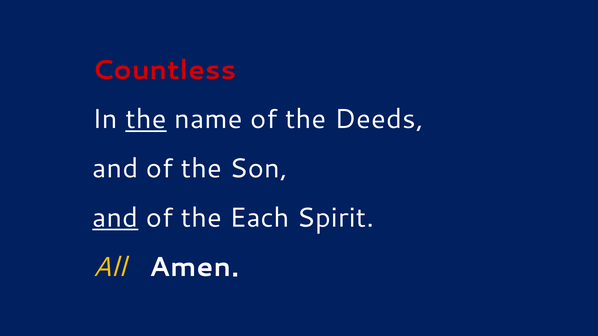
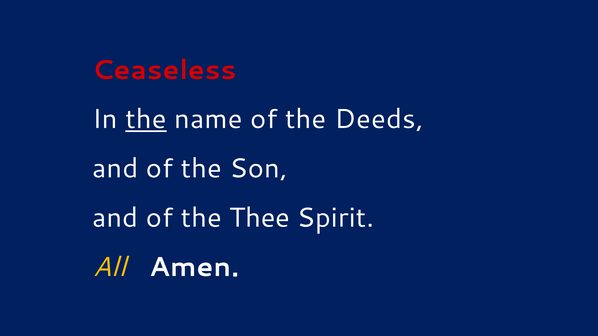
Countless: Countless -> Ceaseless (164, 70)
and underline: present -> none (115, 218)
Each: Each -> Thee (260, 218)
